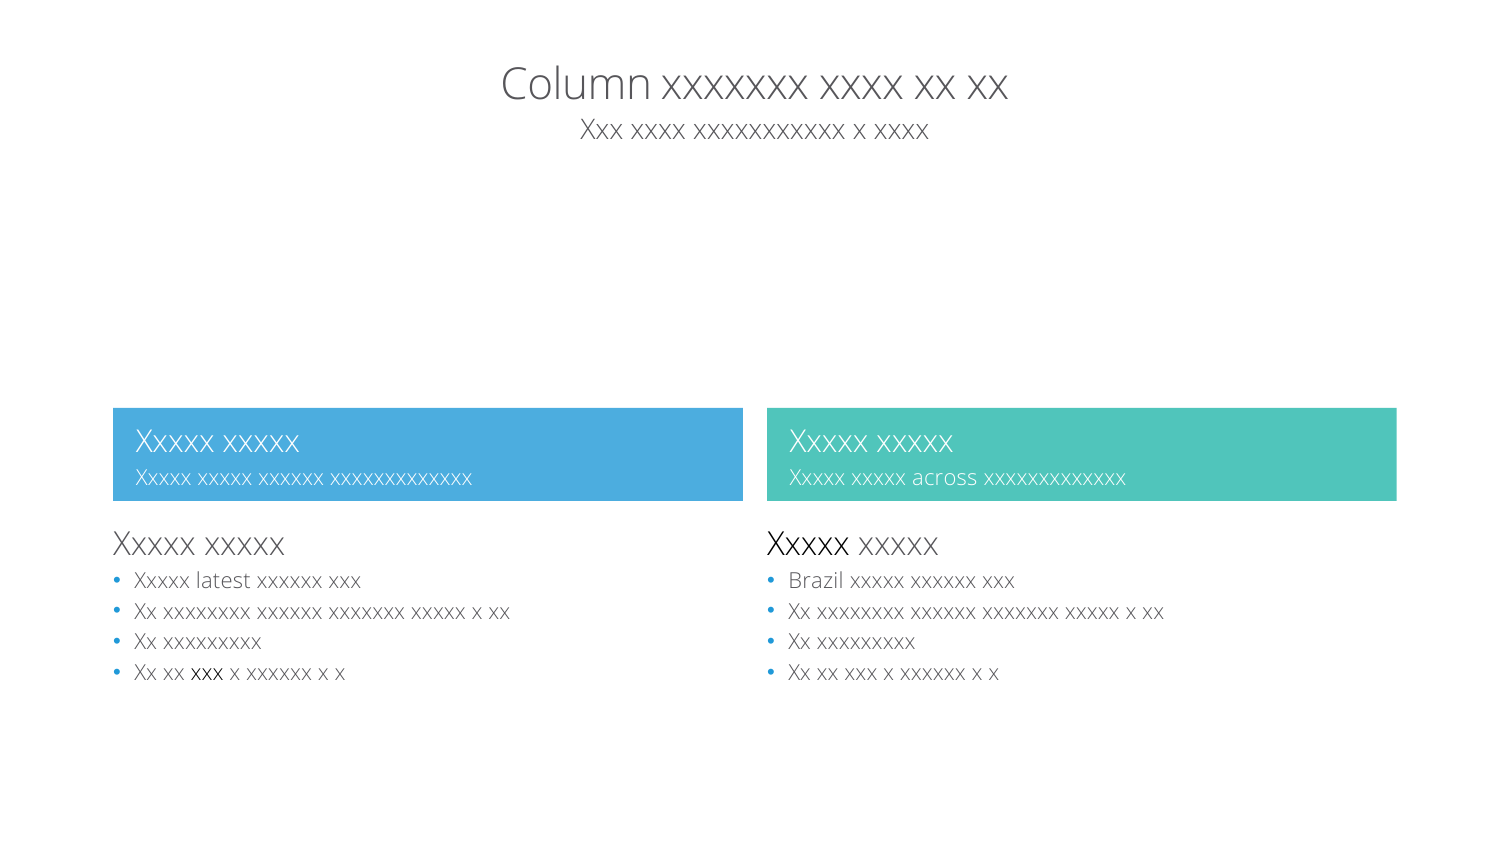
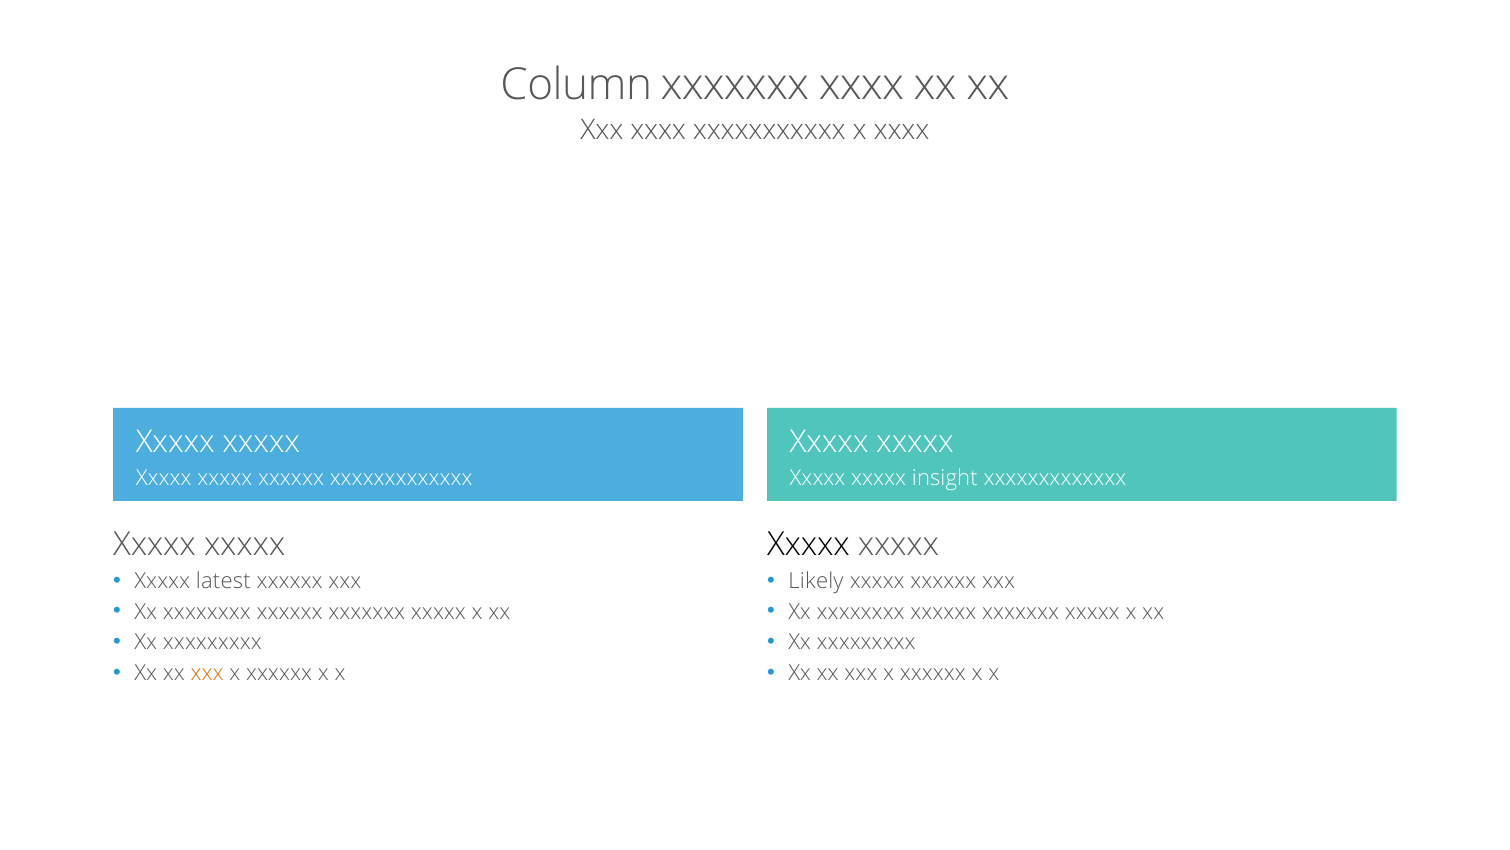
across: across -> insight (945, 477)
Brazil: Brazil -> Likely (816, 581)
xxx colour: black -> orange (207, 673)
